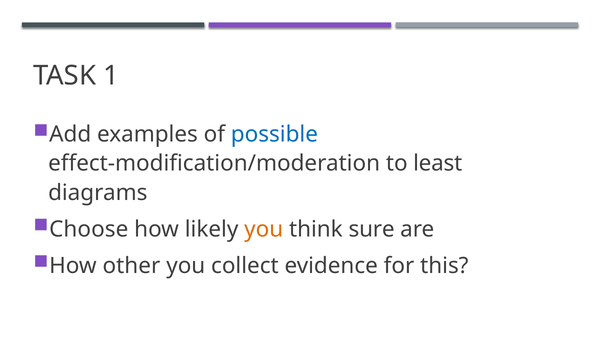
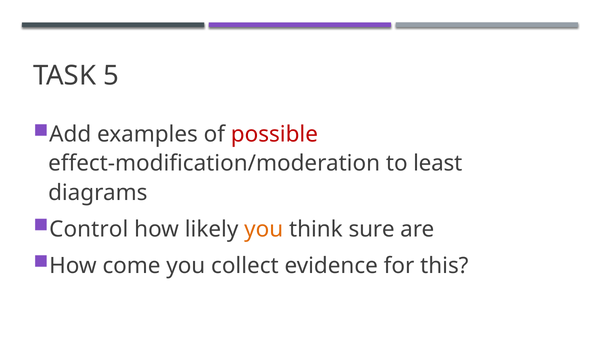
1: 1 -> 5 (111, 76)
possible colour: blue -> red (274, 135)
Choose: Choose -> Control (89, 229)
other: other -> come (131, 266)
